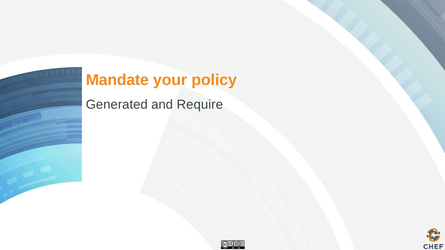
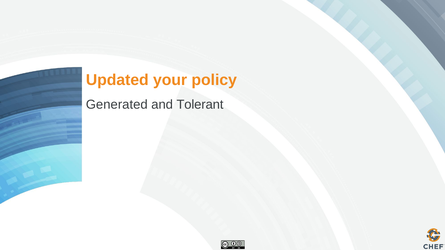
Mandate: Mandate -> Updated (117, 80)
Require: Require -> Tolerant (200, 105)
